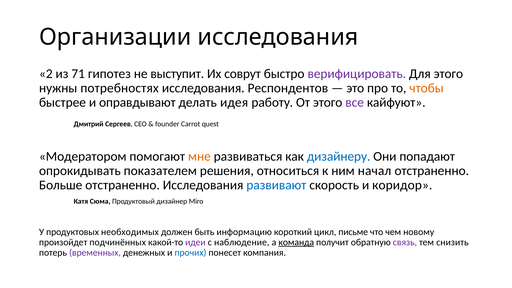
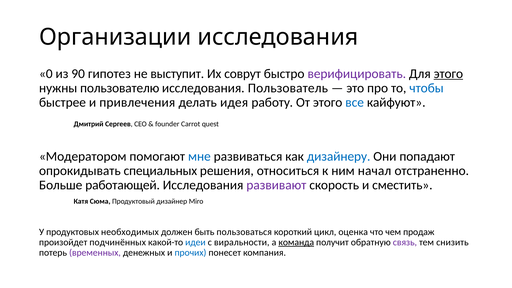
2: 2 -> 0 (46, 74)
71: 71 -> 90 (78, 74)
этого underline: none -> present (448, 74)
потребностях: потребностях -> пользователю (120, 88)
Респондентов: Респондентов -> Пользователь (288, 88)
чтобы colour: orange -> blue (427, 88)
оправдывают: оправдывают -> привлечения (137, 102)
все colour: purple -> blue (355, 102)
мне colour: orange -> blue (199, 156)
показателем: показателем -> специальных (160, 171)
Больше отстраненно: отстраненно -> работающей (123, 185)
развивают colour: blue -> purple (276, 185)
коридор: коридор -> сместить (402, 185)
информацию: информацию -> пользоваться (244, 232)
письме: письме -> оценка (353, 232)
новому: новому -> продаж (419, 232)
идеи colour: purple -> blue (195, 242)
наблюдение: наблюдение -> виральности (242, 242)
